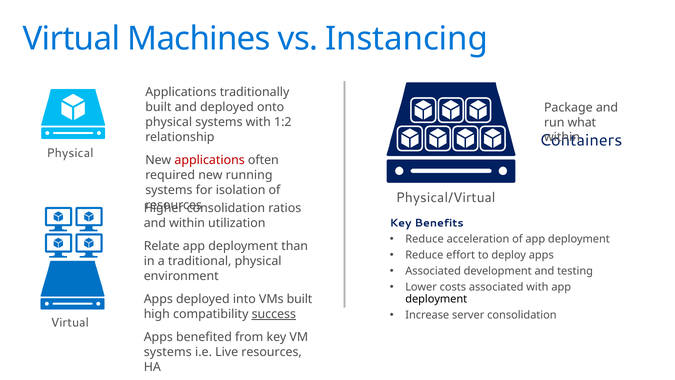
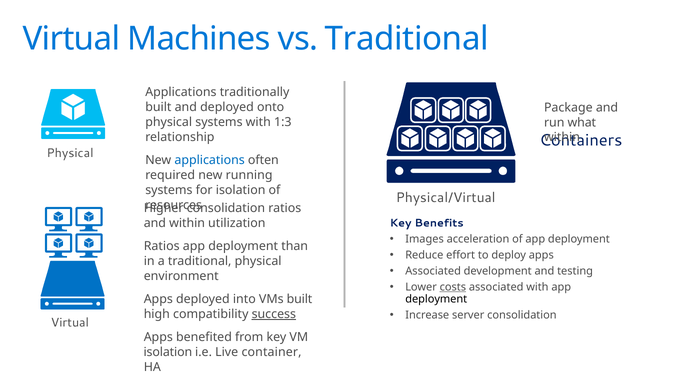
vs Instancing: Instancing -> Traditional (407, 39)
1:2: 1:2 -> 1:3 (283, 122)
applications colour: red -> blue (210, 160)
Reduce: Reduce -> Images (425, 239)
Relate: Relate -> Ratios (162, 246)
costs underline: none -> present (453, 287)
systems: systems -> isolation (168, 352)
Live resources: resources -> container (272, 352)
